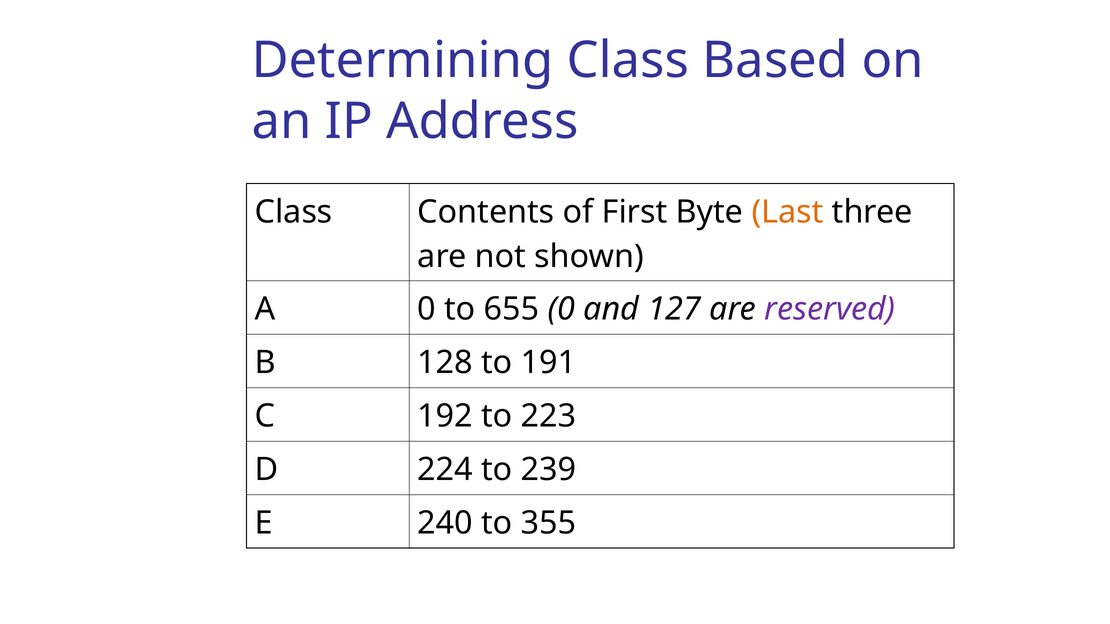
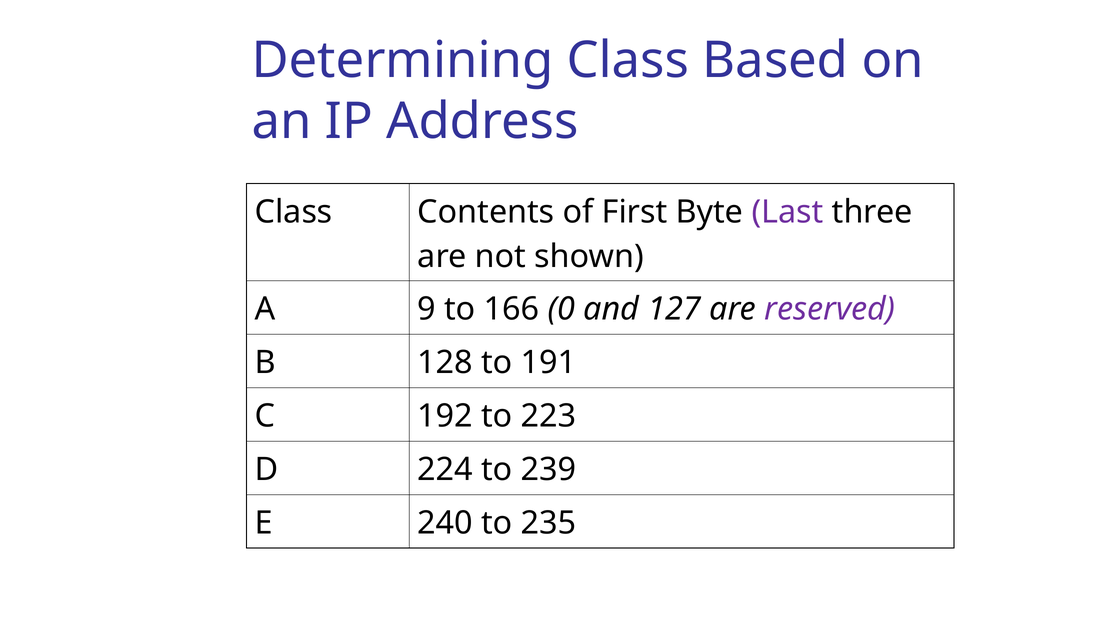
Last colour: orange -> purple (788, 212)
A 0: 0 -> 9 (427, 309)
655: 655 -> 166 (512, 309)
355: 355 -> 235 (549, 523)
